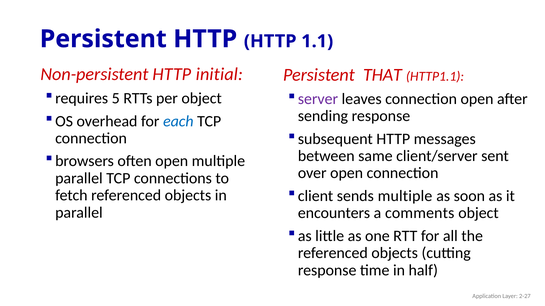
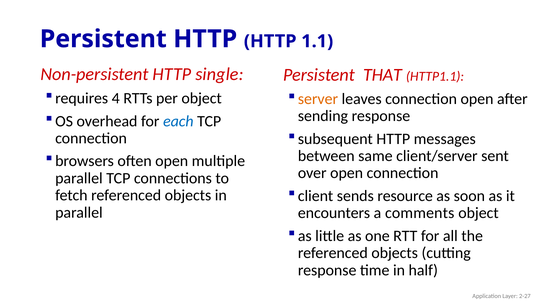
initial: initial -> single (219, 74)
5: 5 -> 4 (116, 98)
server colour: purple -> orange (318, 99)
sends multiple: multiple -> resource (405, 196)
